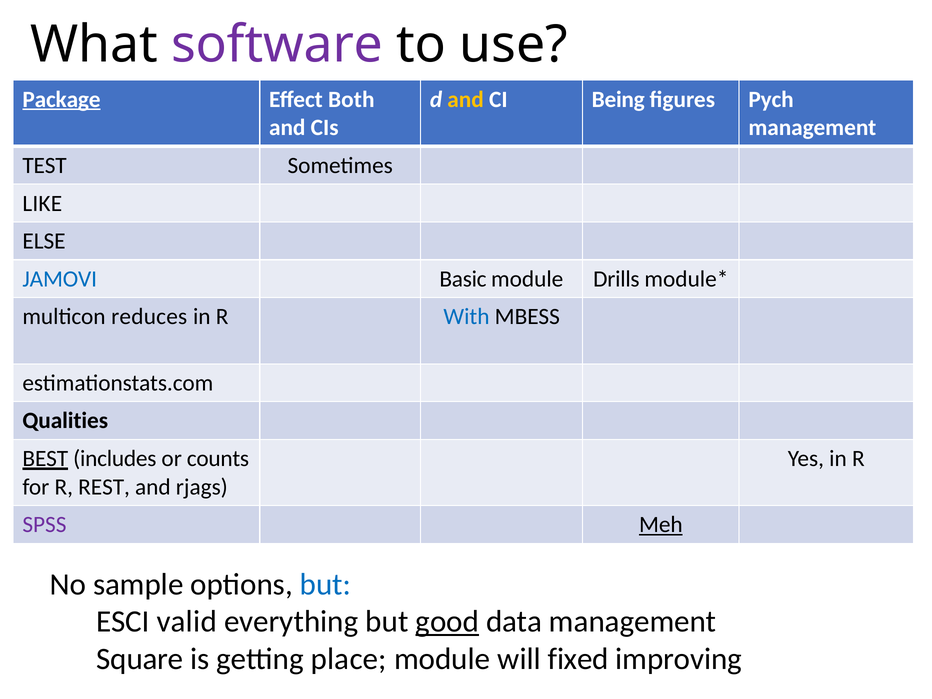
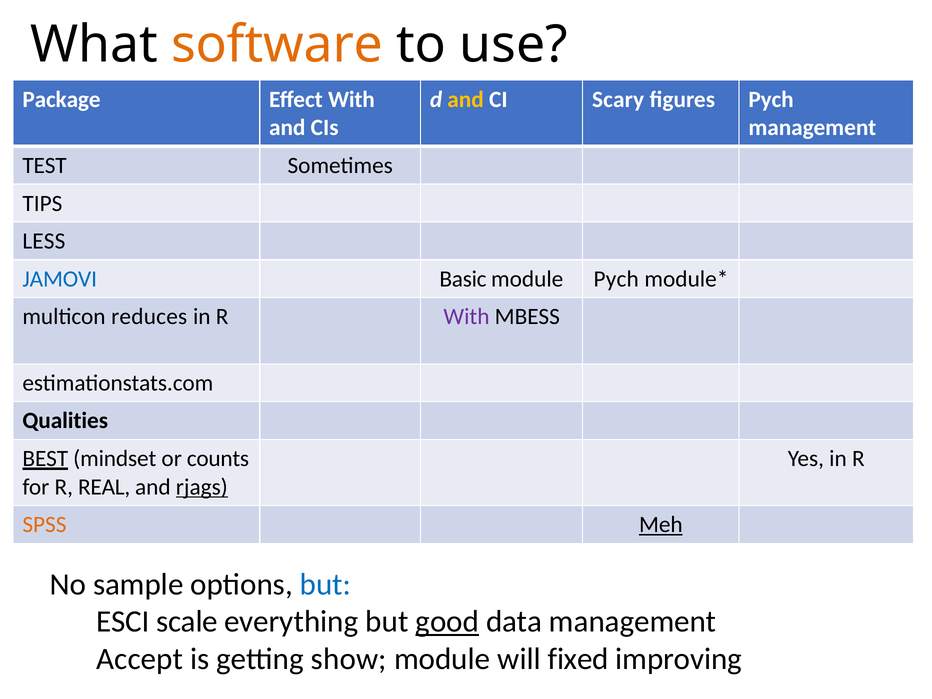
software colour: purple -> orange (277, 45)
Package underline: present -> none (62, 99)
Effect Both: Both -> With (351, 99)
Being: Being -> Scary (618, 99)
LIKE: LIKE -> TIPS (42, 203)
ELSE: ELSE -> LESS (44, 241)
module Drills: Drills -> Pych (616, 279)
With colour: blue -> purple (466, 317)
includes: includes -> mindset (115, 459)
REST: REST -> REAL (104, 487)
rjags underline: none -> present (202, 487)
SPSS colour: purple -> orange (44, 525)
valid: valid -> scale (187, 622)
Square: Square -> Accept (140, 659)
place: place -> show (349, 659)
